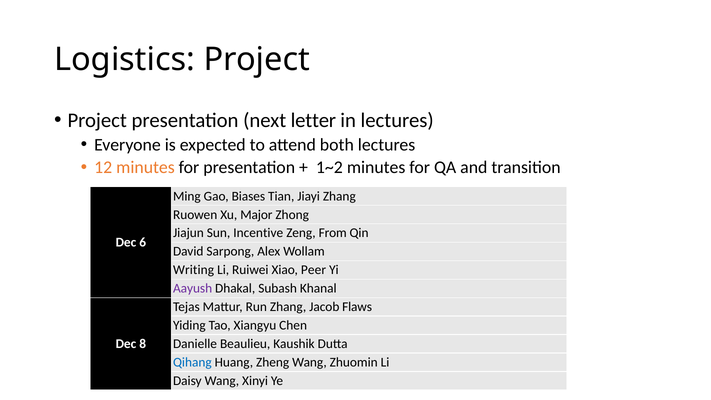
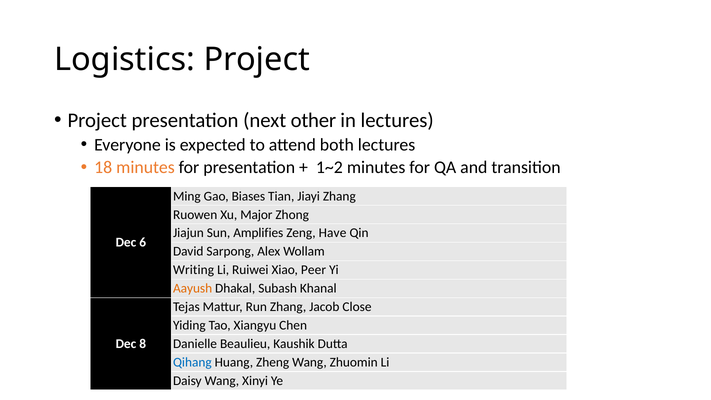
letter: letter -> other (313, 120)
12: 12 -> 18 (103, 168)
Incentive: Incentive -> Amplifies (258, 233)
From: From -> Have (333, 233)
Aayush colour: purple -> orange (193, 288)
Flaws: Flaws -> Close (357, 307)
